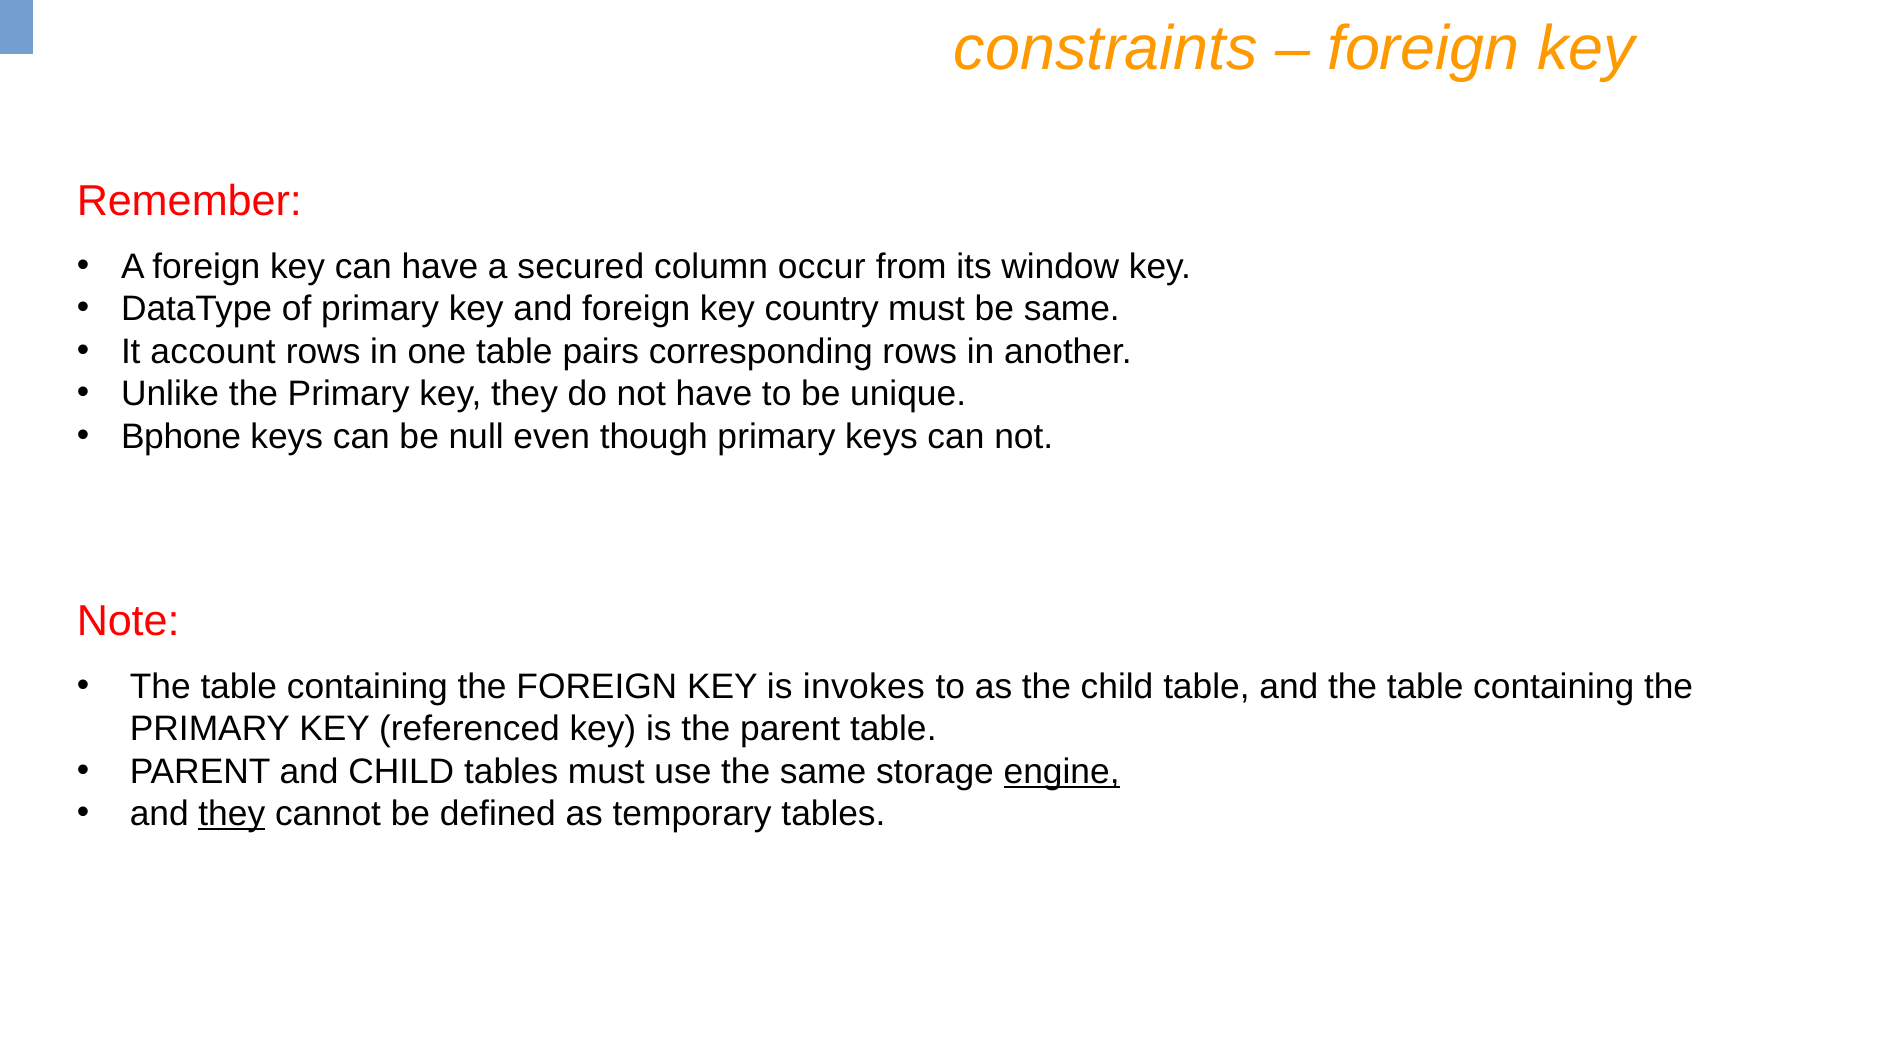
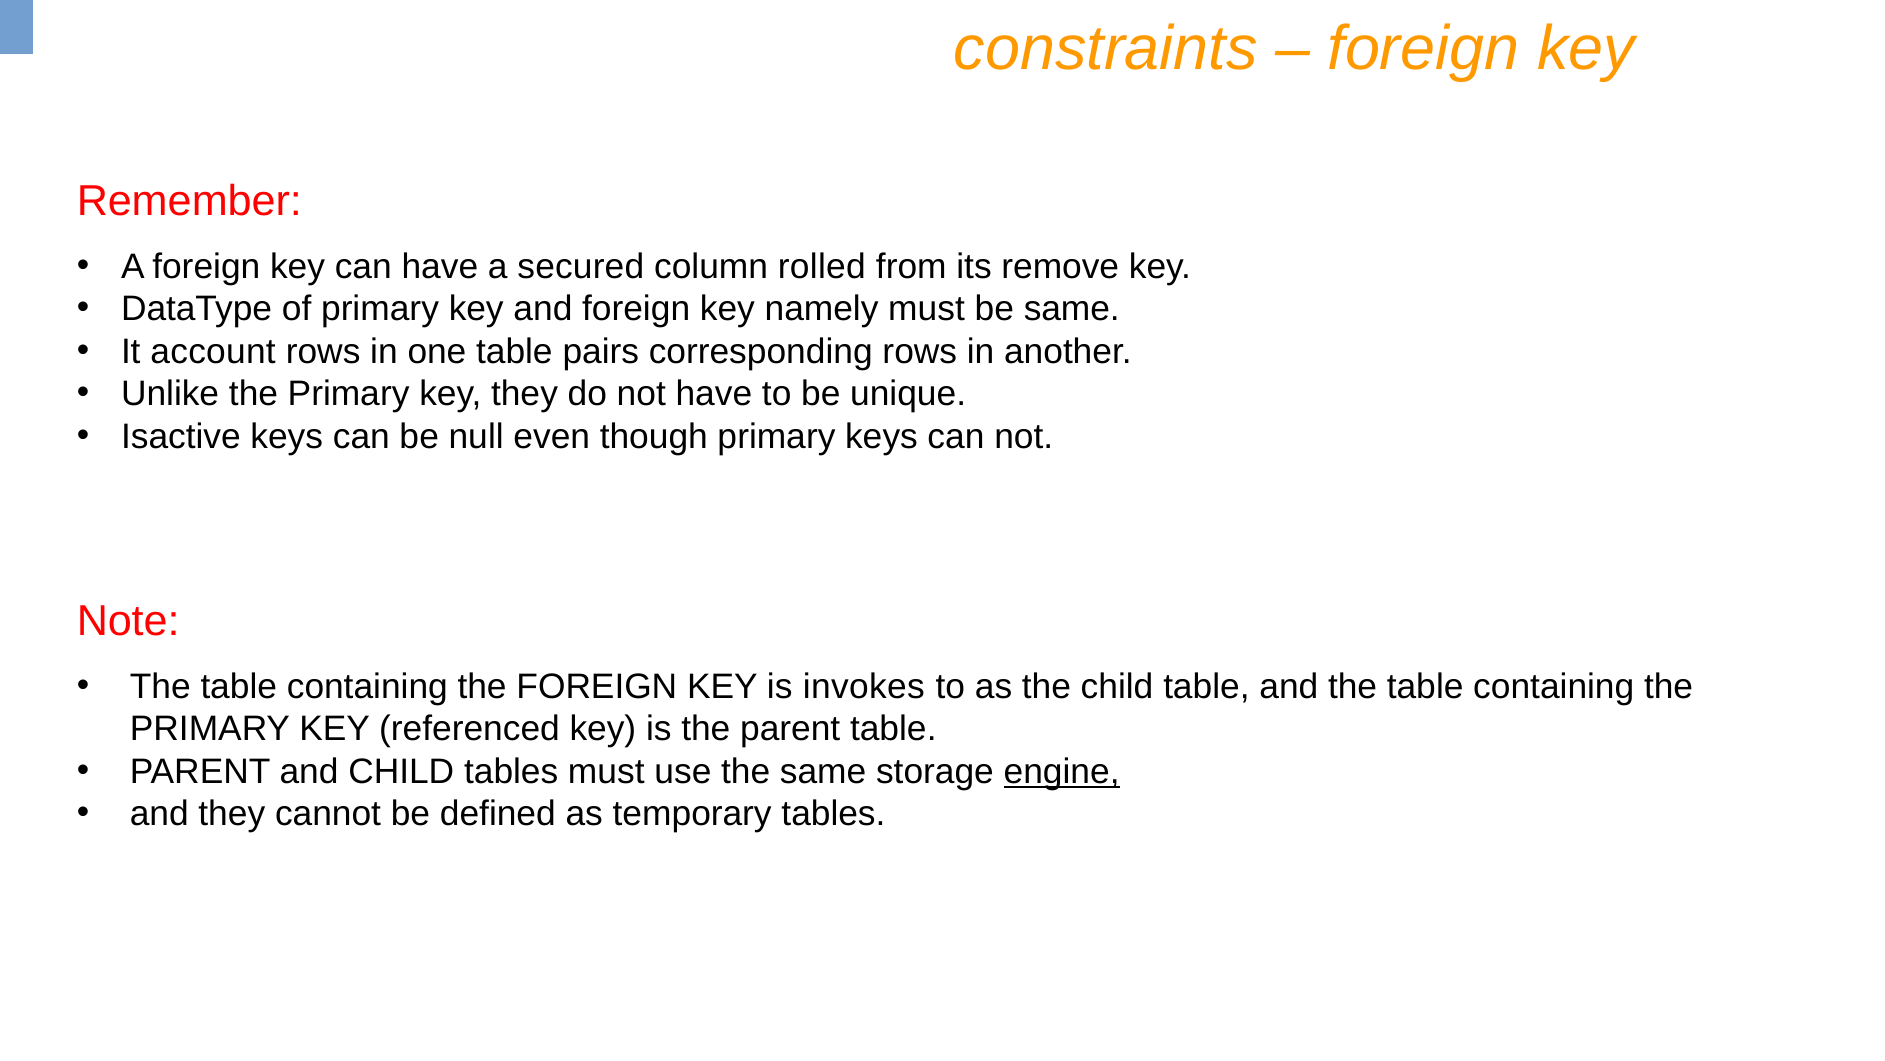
occur: occur -> rolled (822, 267)
window: window -> remove (1060, 267)
country: country -> namely (822, 309)
Bphone: Bphone -> Isactive (181, 436)
they underline: present -> none (232, 814)
